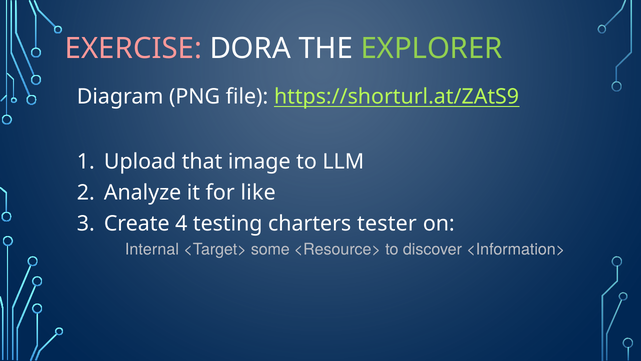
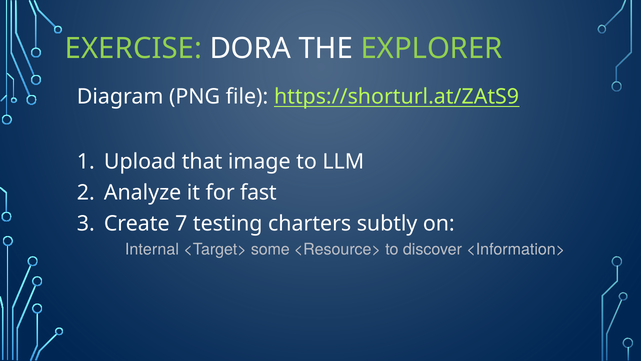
EXERCISE colour: pink -> light green (133, 49)
like: like -> fast (258, 192)
4: 4 -> 7 (181, 223)
tester: tester -> subtly (387, 223)
